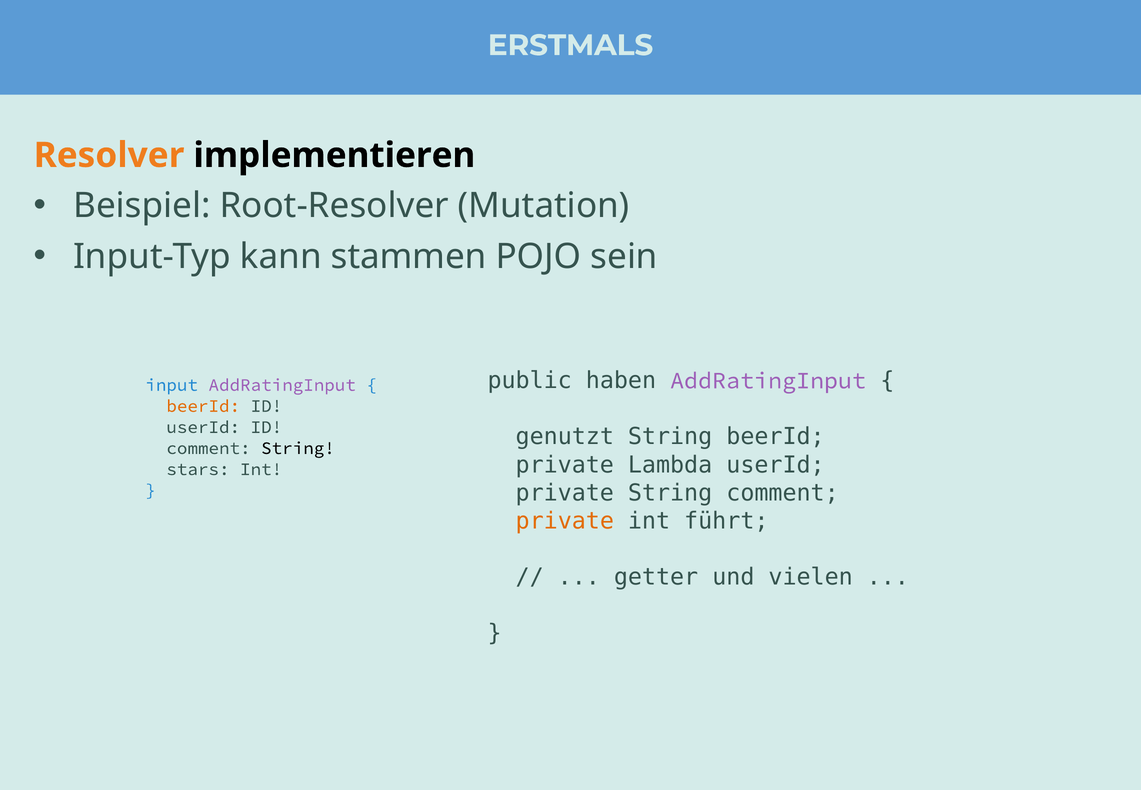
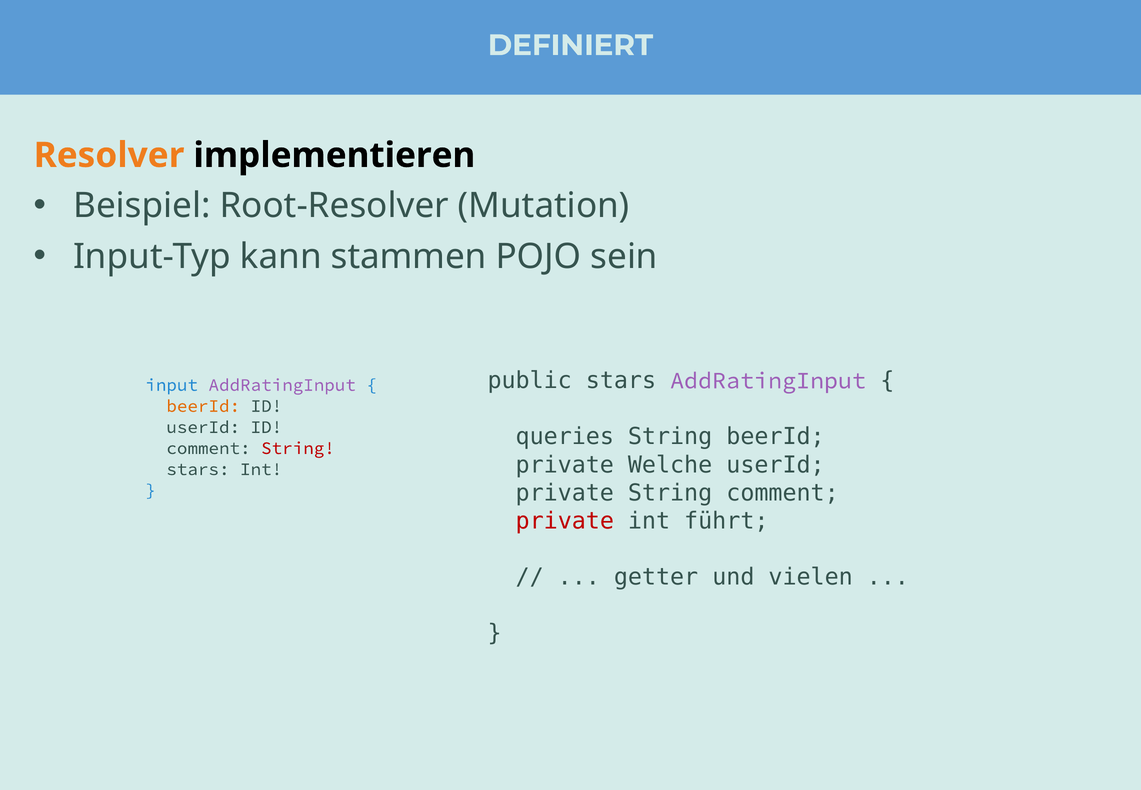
ERSTMALS: ERSTMALS -> DEFINIERT (571, 45)
public haben: haben -> stars (621, 381)
genutzt: genutzt -> queries (565, 437)
String colour: black -> red (298, 448)
Lambda: Lambda -> Welche (670, 465)
private colour: orange -> red (565, 521)
